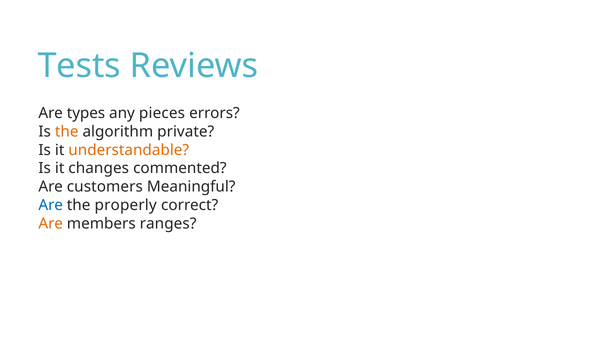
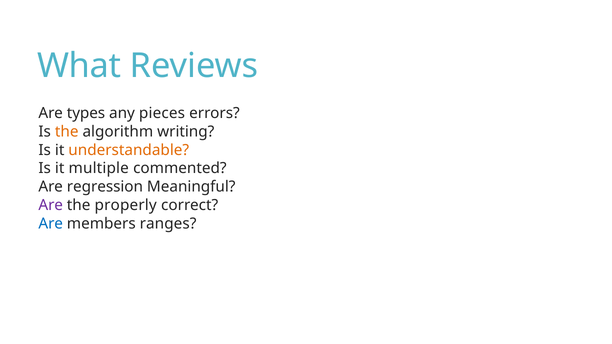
Tests: Tests -> What (79, 66)
private: private -> writing (186, 132)
changes: changes -> multiple (99, 169)
customers: customers -> regression (105, 187)
Are colour: blue -> purple (51, 205)
Are colour: orange -> blue (51, 224)
